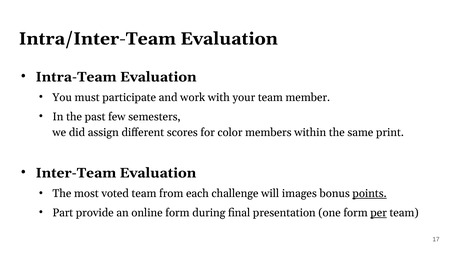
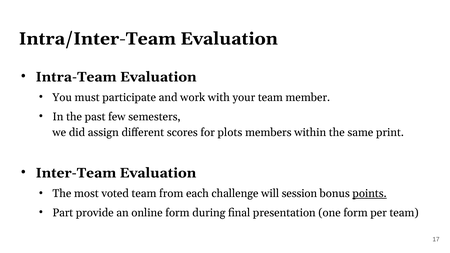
color: color -> plots (230, 132)
images: images -> session (299, 194)
per underline: present -> none (379, 213)
